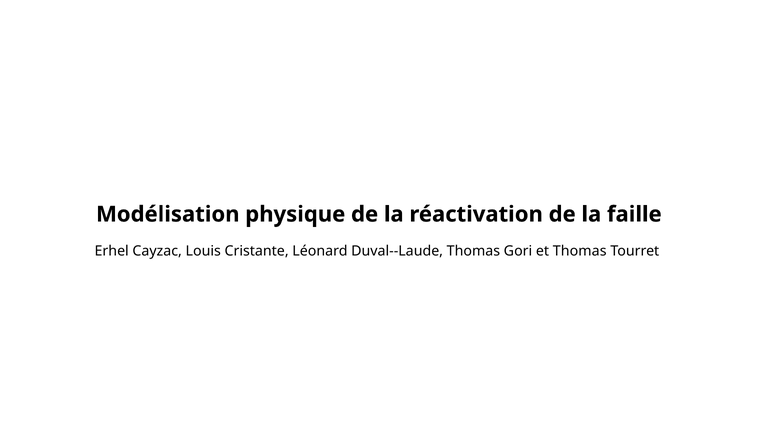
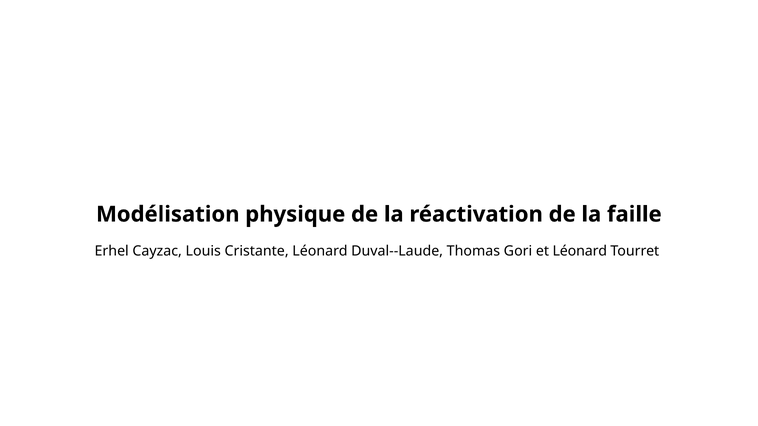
et Thomas: Thomas -> Léonard (580, 251)
